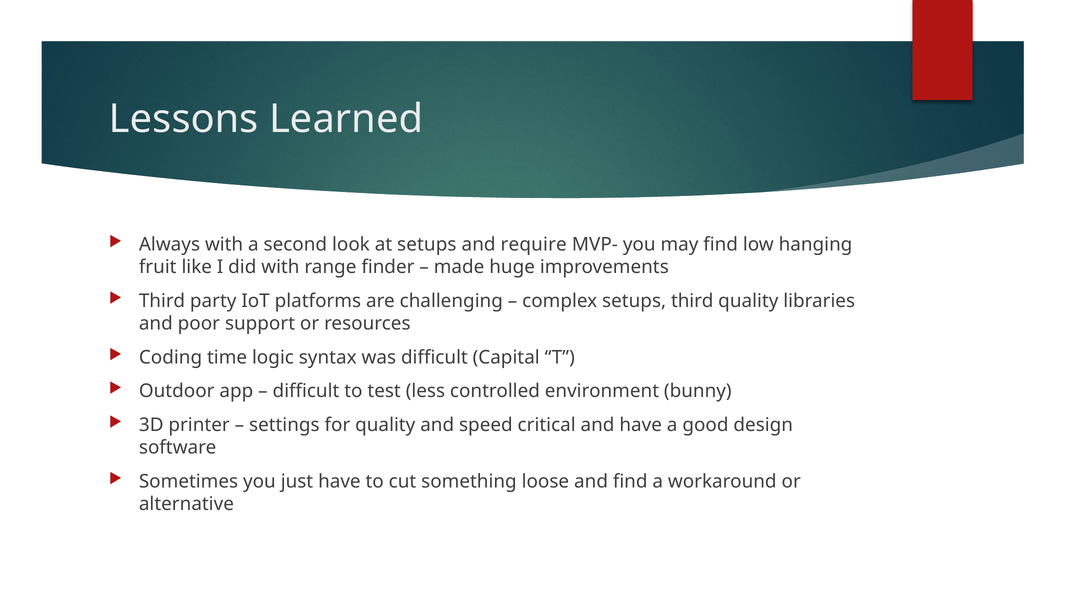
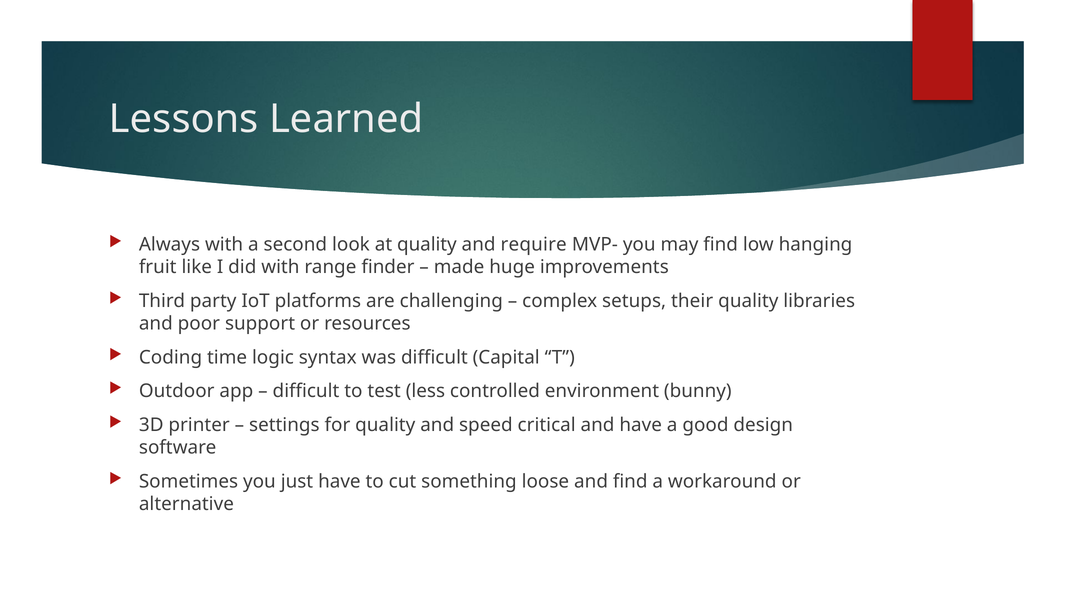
at setups: setups -> quality (427, 244)
setups third: third -> their (692, 301)
